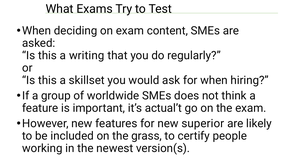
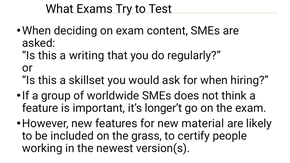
actual’t: actual’t -> longer’t (163, 108)
superior: superior -> material (203, 124)
